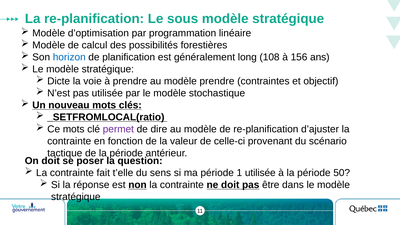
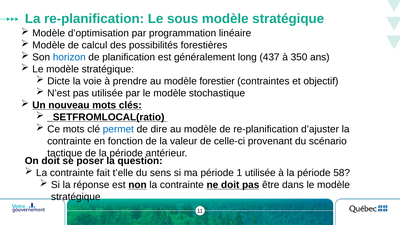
108: 108 -> 437 (270, 57)
156: 156 -> 350 (299, 57)
modèle prendre: prendre -> forestier (217, 81)
permet colour: purple -> blue (118, 129)
50: 50 -> 58 (342, 173)
